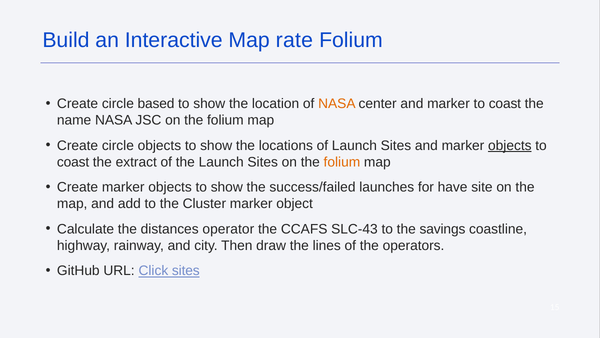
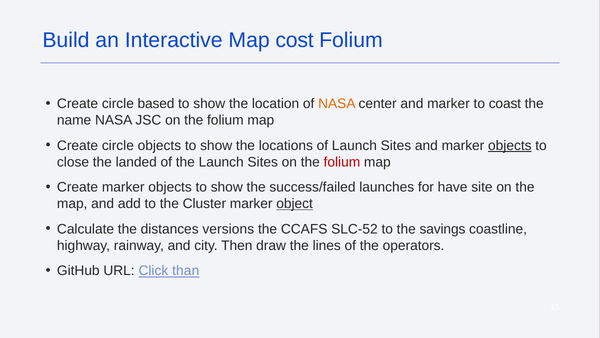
rate: rate -> cost (295, 40)
coast: coast -> close (73, 162)
extract: extract -> landed (136, 162)
folium colour: orange -> red (342, 162)
object underline: none -> present (295, 204)
operator: operator -> versions (228, 229)
SLC-43: SLC-43 -> SLC-52 (354, 229)
Click sites: sites -> than (186, 270)
